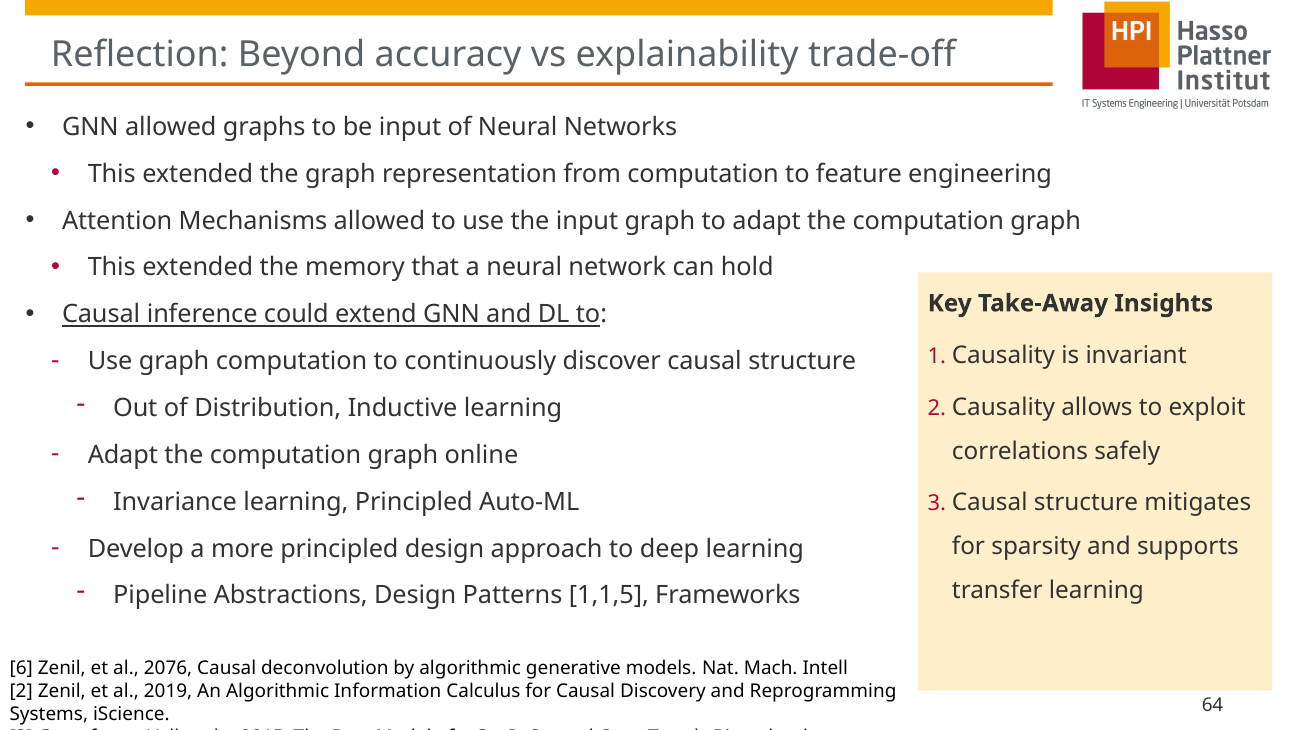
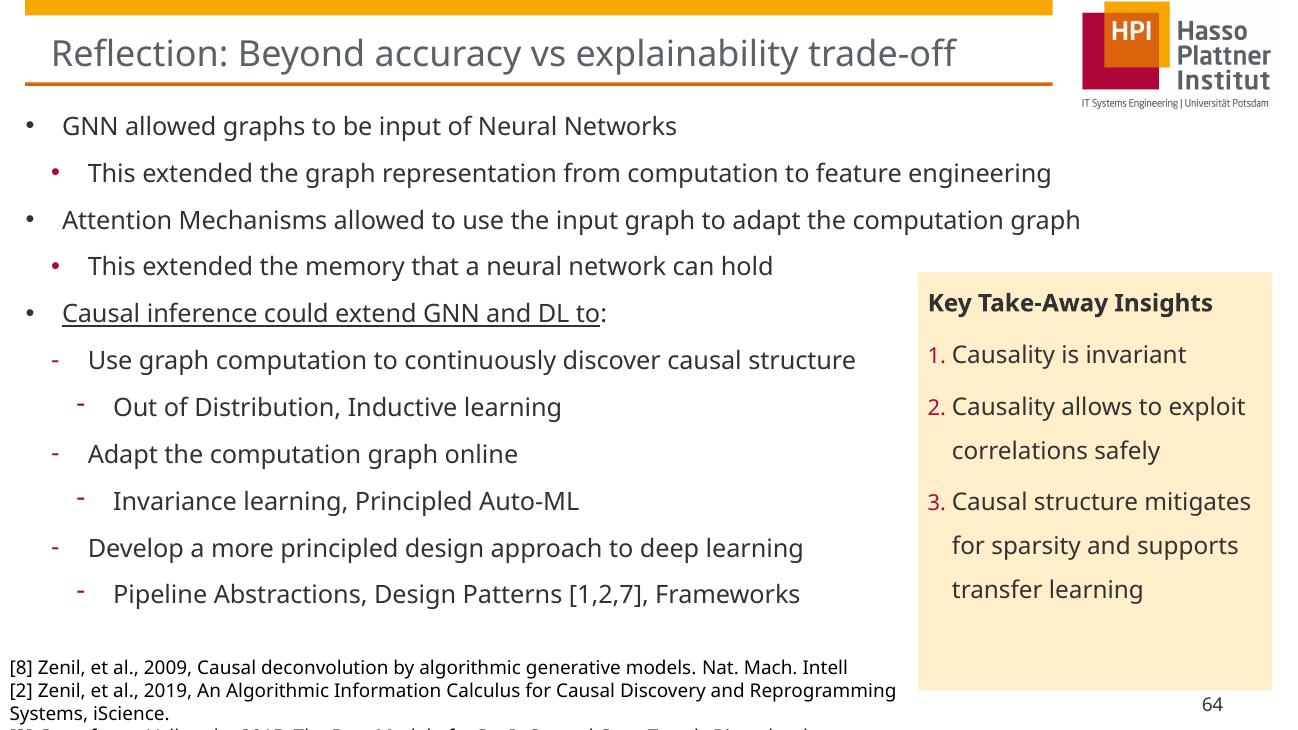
1,1,5: 1,1,5 -> 1,2,7 (609, 596)
6: 6 -> 8 (21, 669)
2076: 2076 -> 2009 (168, 669)
